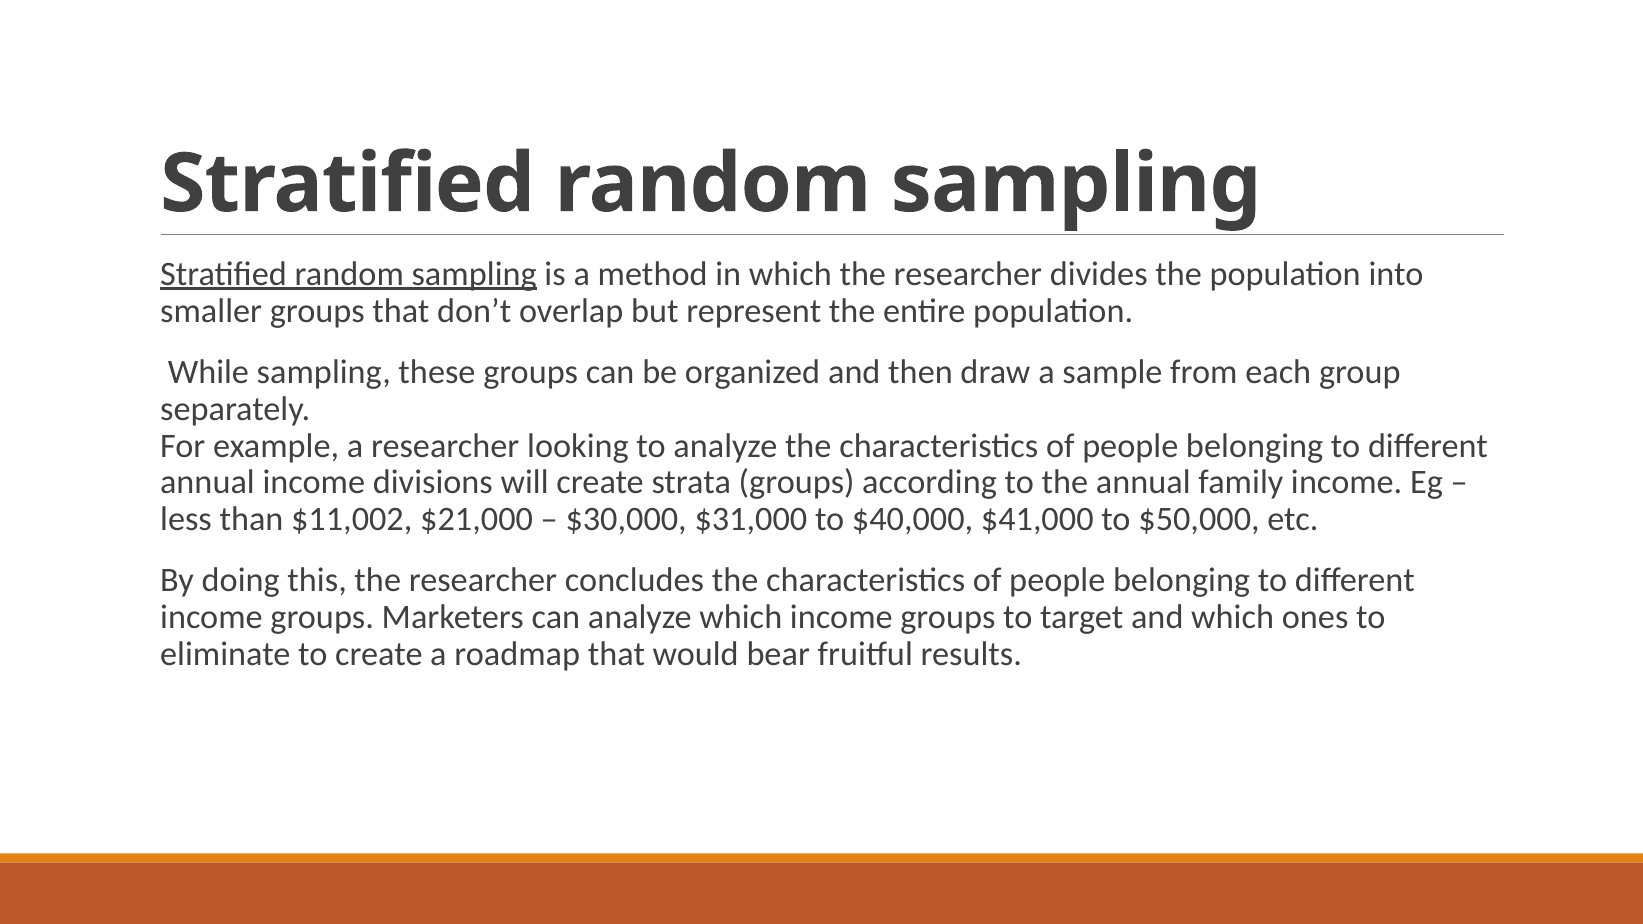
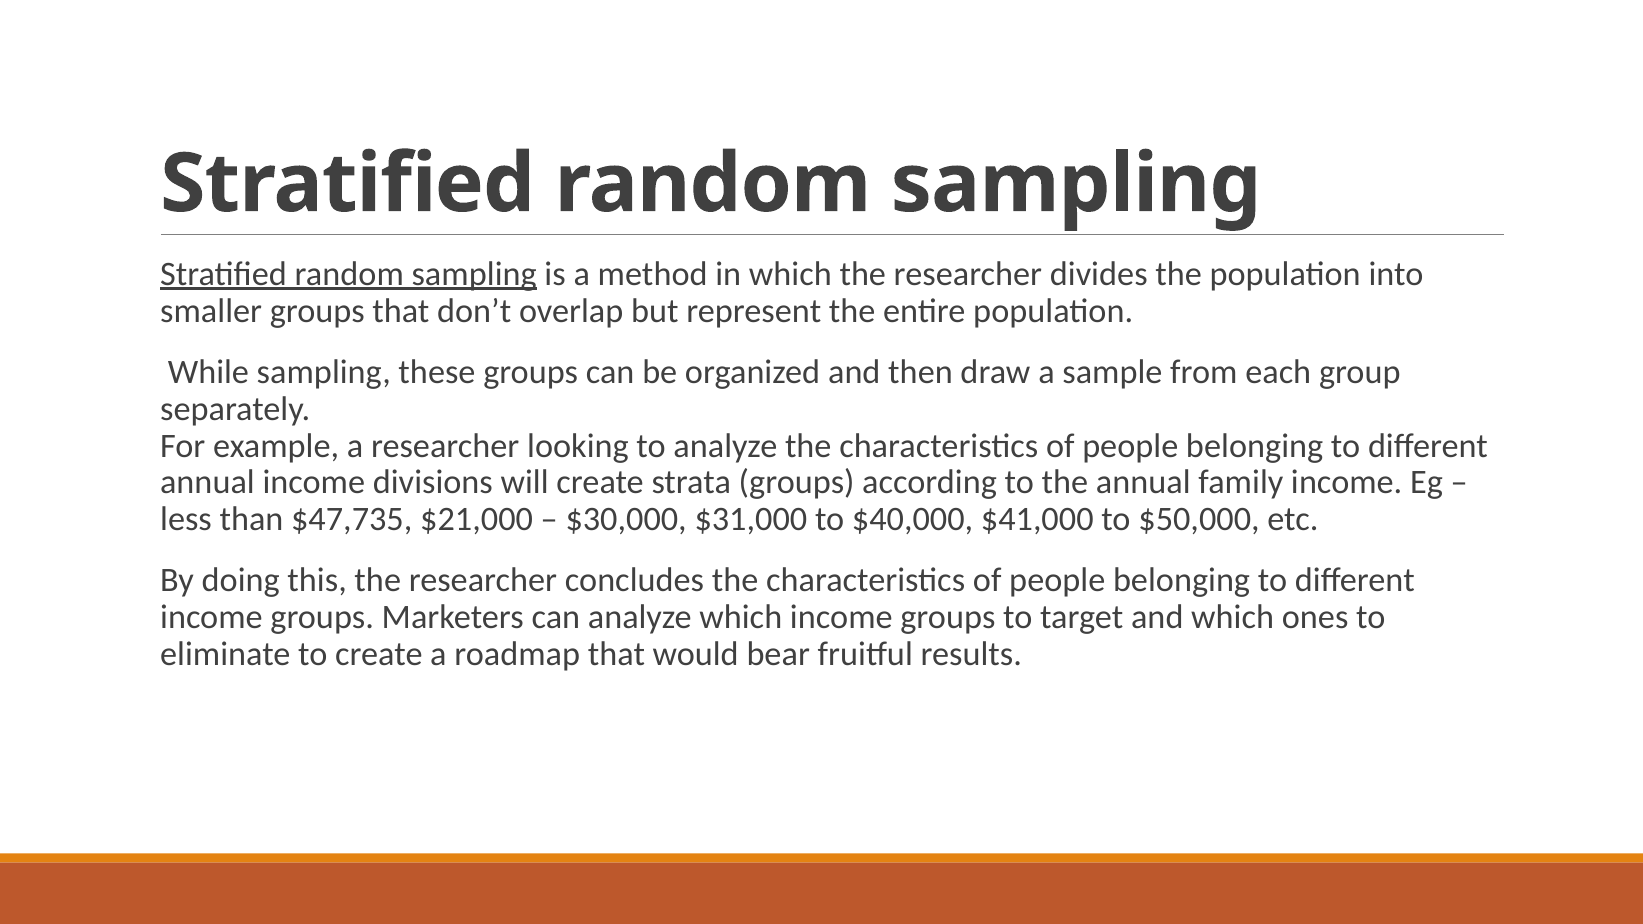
$11,002: $11,002 -> $47,735 (352, 520)
